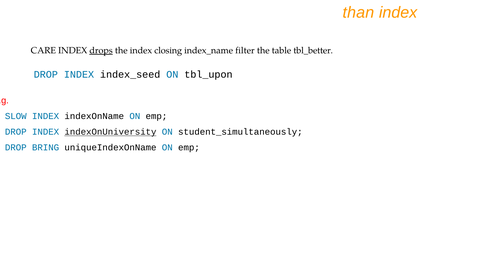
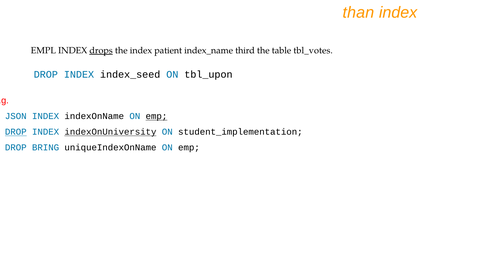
CARE: CARE -> EMPL (43, 50)
closing: closing -> patient (168, 50)
filter: filter -> third (245, 50)
tbl_better: tbl_better -> tbl_votes (313, 50)
SLOW: SLOW -> JSON (16, 116)
emp underline: none -> present (156, 116)
DROP underline: none -> present (16, 132)
student_simultaneously: student_simultaneously -> student_implementation (240, 132)
